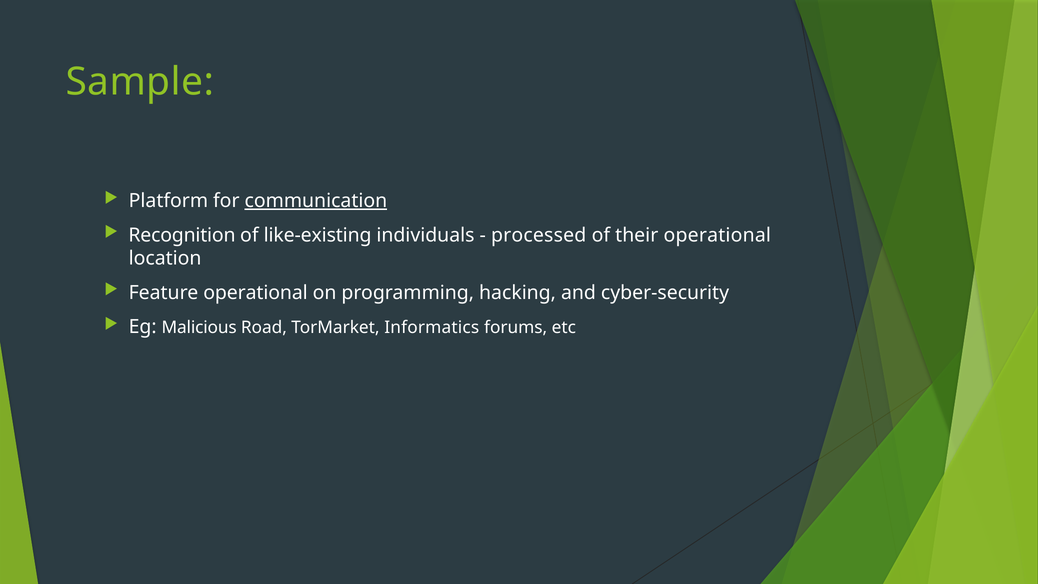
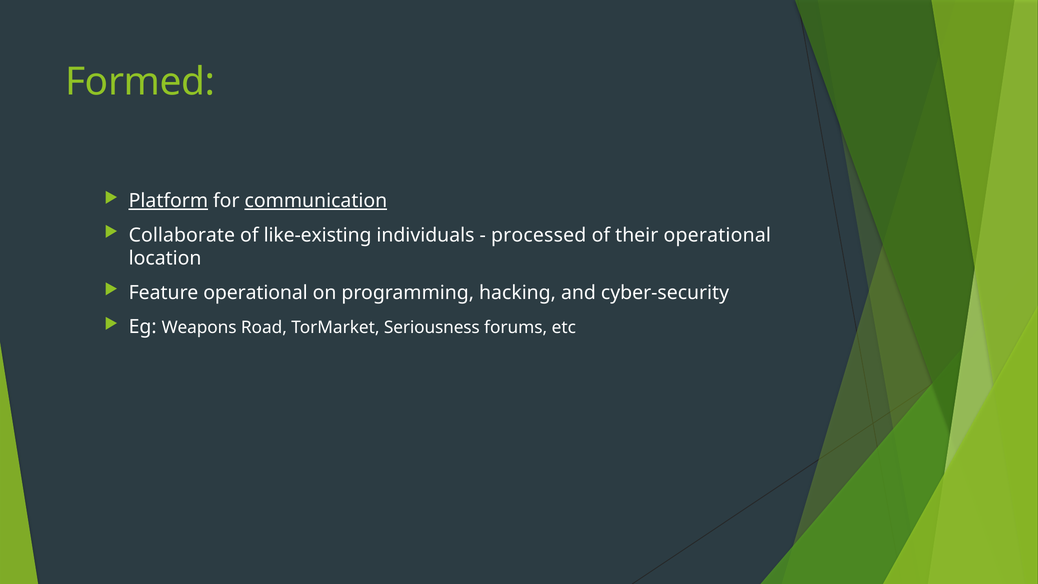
Sample: Sample -> Formed (140, 82)
Platform underline: none -> present (168, 201)
Recognition: Recognition -> Collaborate (182, 235)
Malicious: Malicious -> Weapons (199, 327)
Informatics: Informatics -> Seriousness (432, 327)
